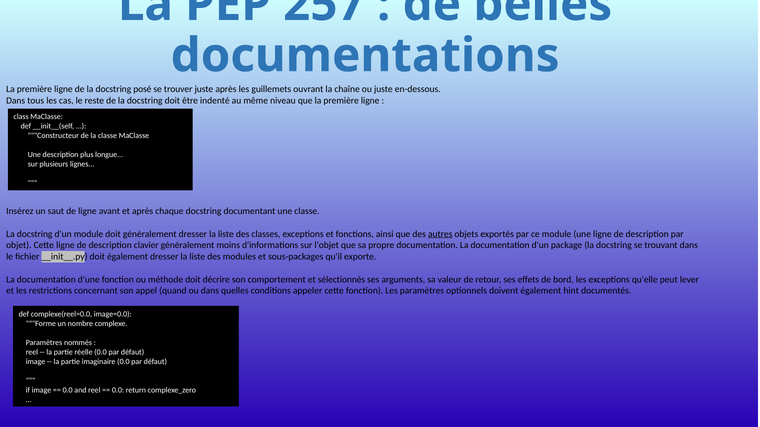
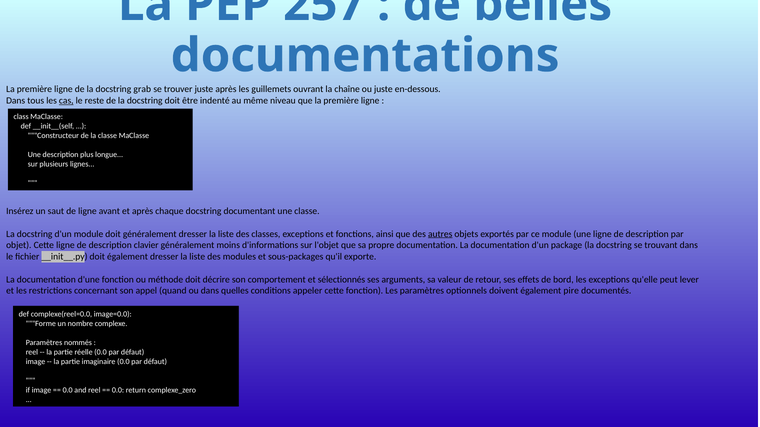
posé: posé -> grab (142, 89)
cas underline: none -> present (66, 101)
hint: hint -> pire (571, 291)
